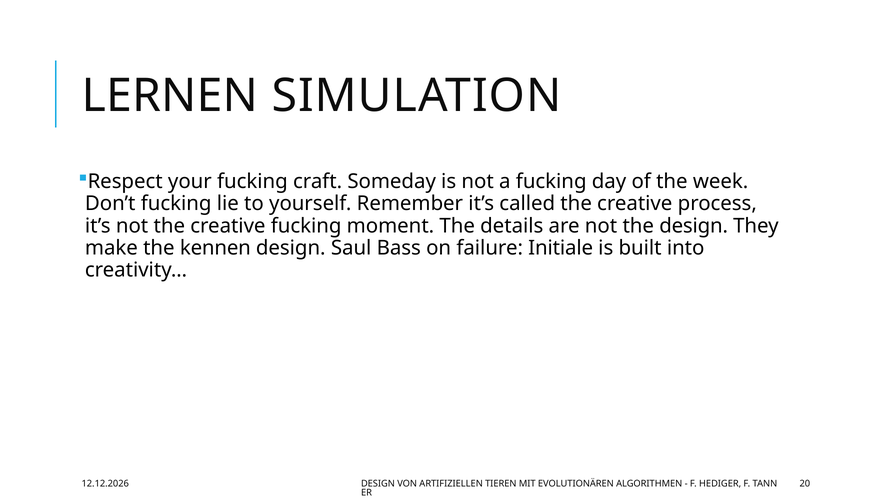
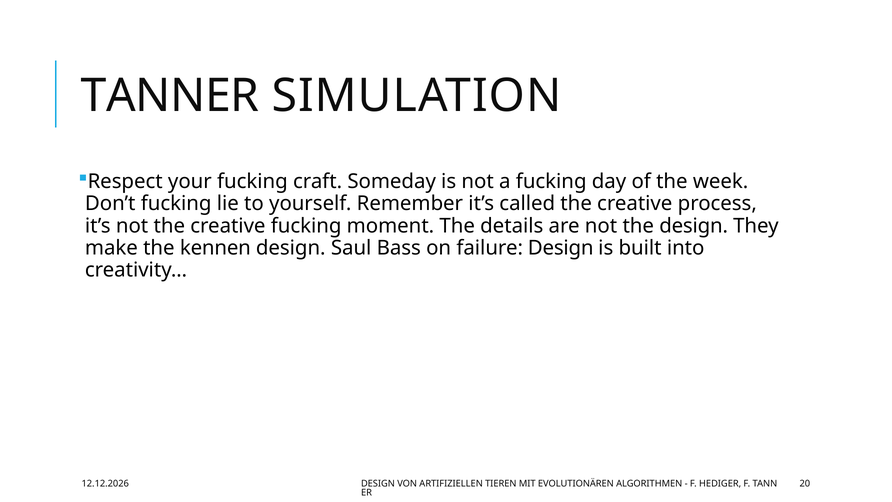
LERNEN: LERNEN -> TANNER (170, 96)
failure Initiale: Initiale -> Design (561, 248)
